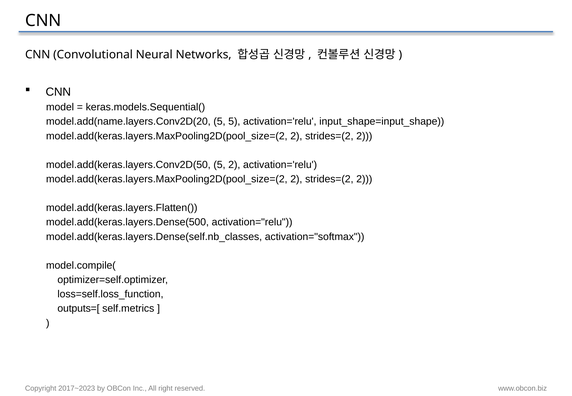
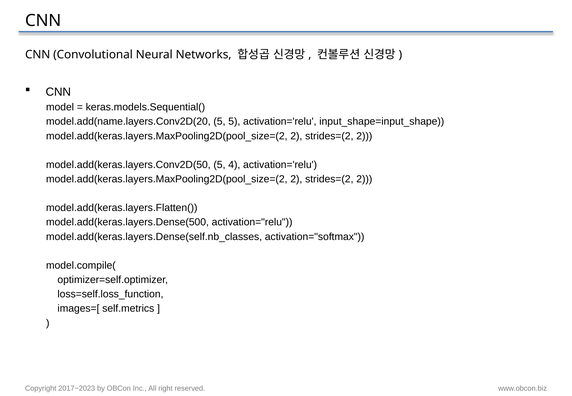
5 2: 2 -> 4 (234, 165)
outputs=[: outputs=[ -> images=[ (78, 309)
